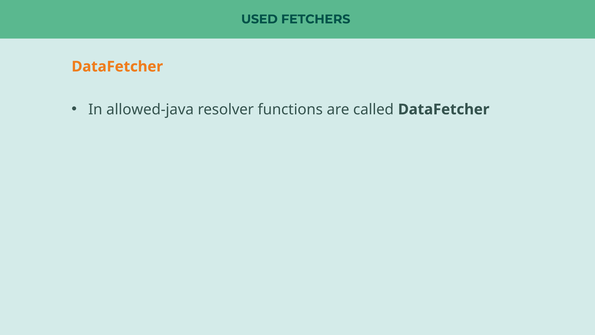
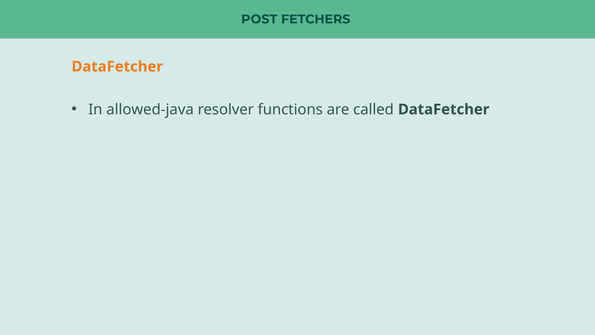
USED: USED -> POST (259, 19)
